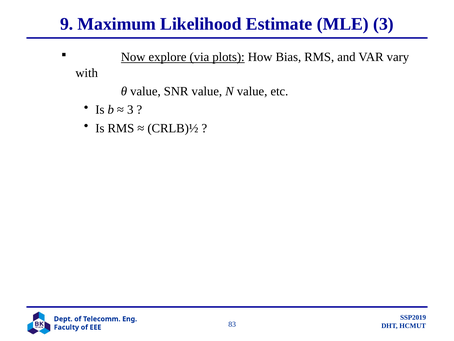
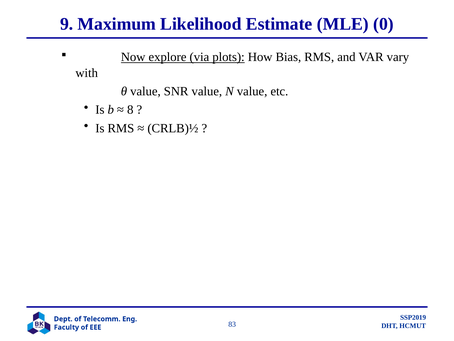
MLE 3: 3 -> 0 (383, 24)
3: 3 -> 8 (130, 110)
